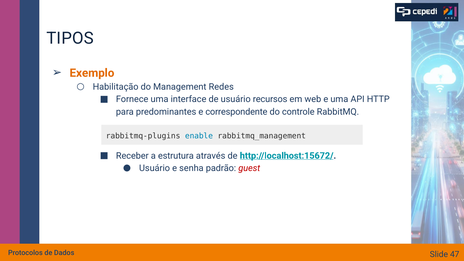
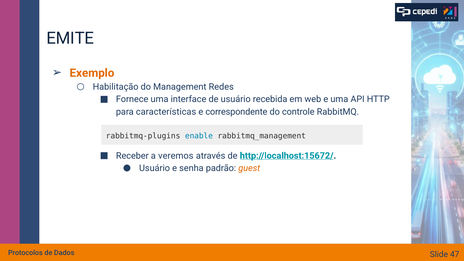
TIPOS: TIPOS -> EMITE (70, 38)
recursos: recursos -> recebida (270, 99)
predominantes: predominantes -> características (166, 112)
estrutura: estrutura -> veremos (176, 156)
guest colour: red -> orange (249, 168)
